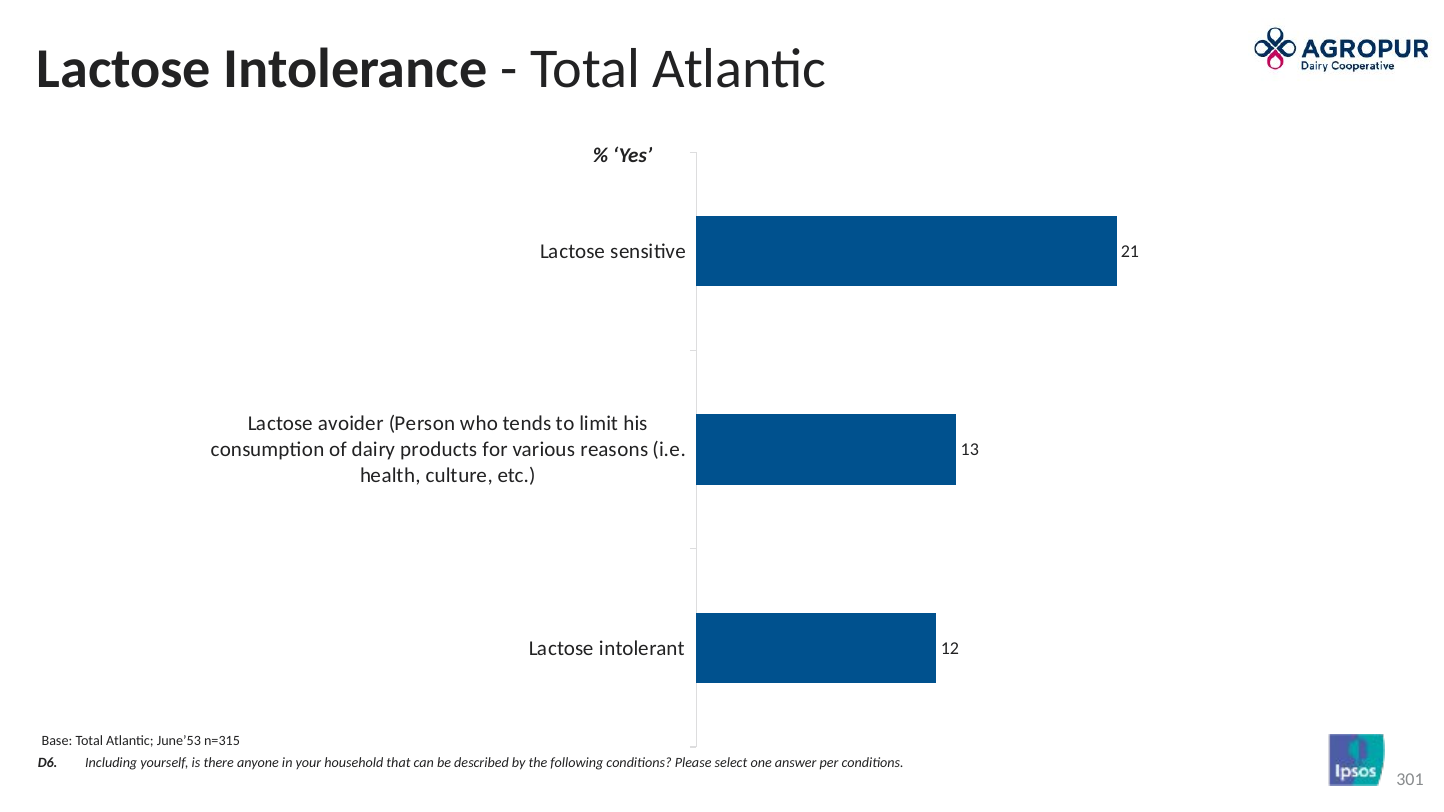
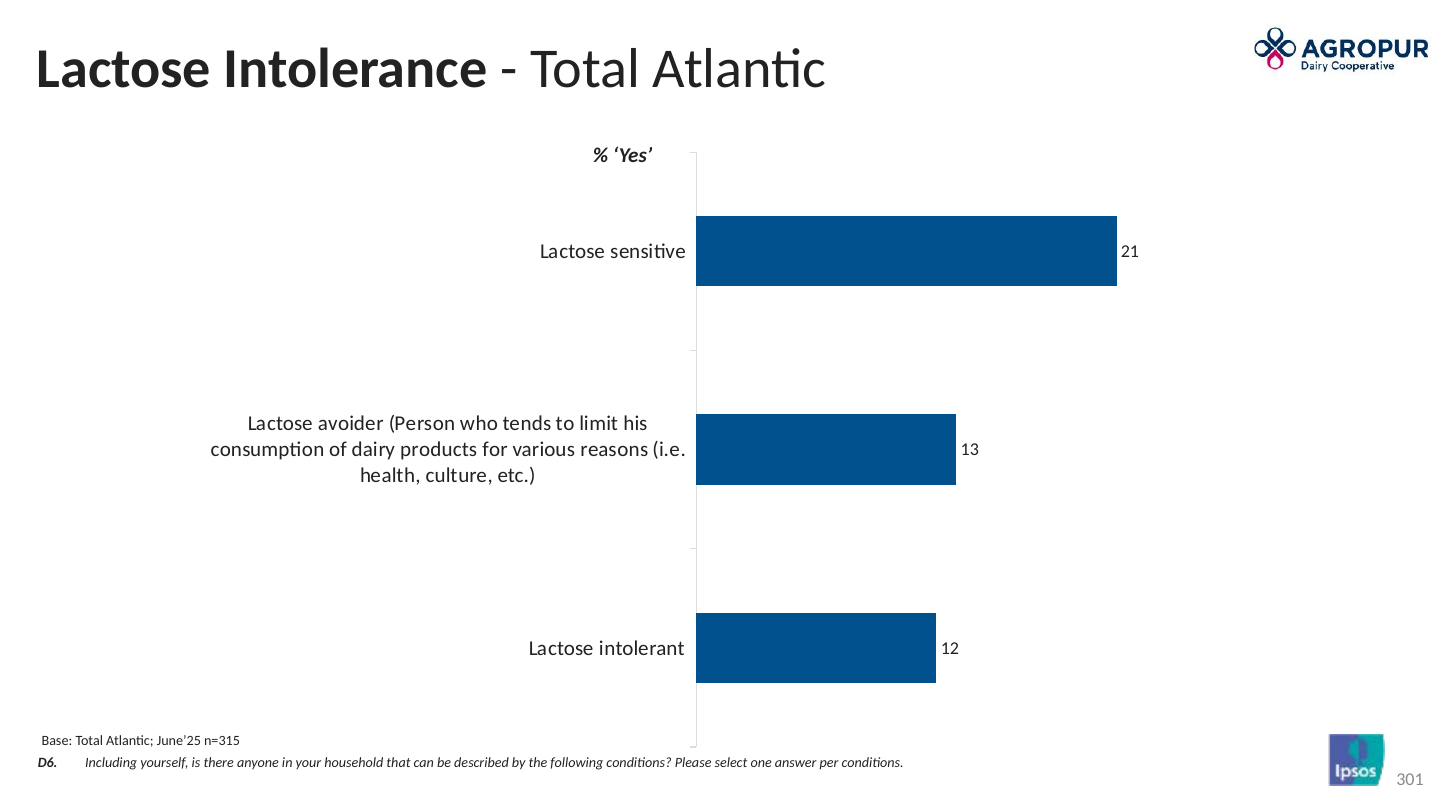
June’53: June’53 -> June’25 (179, 741)
